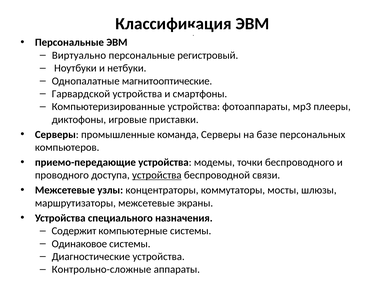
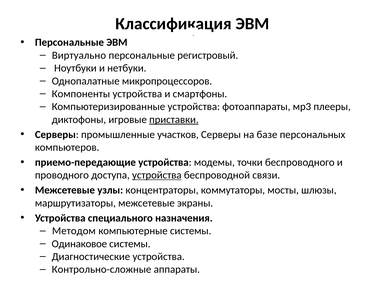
магнитооптические: магнитооптические -> микропроцессоров (167, 81)
Гарвардской: Гарвардской -> Компоненты (81, 94)
приставки underline: none -> present (174, 119)
команда: команда -> участков (178, 134)
Содержит: Содержит -> Методом (74, 231)
